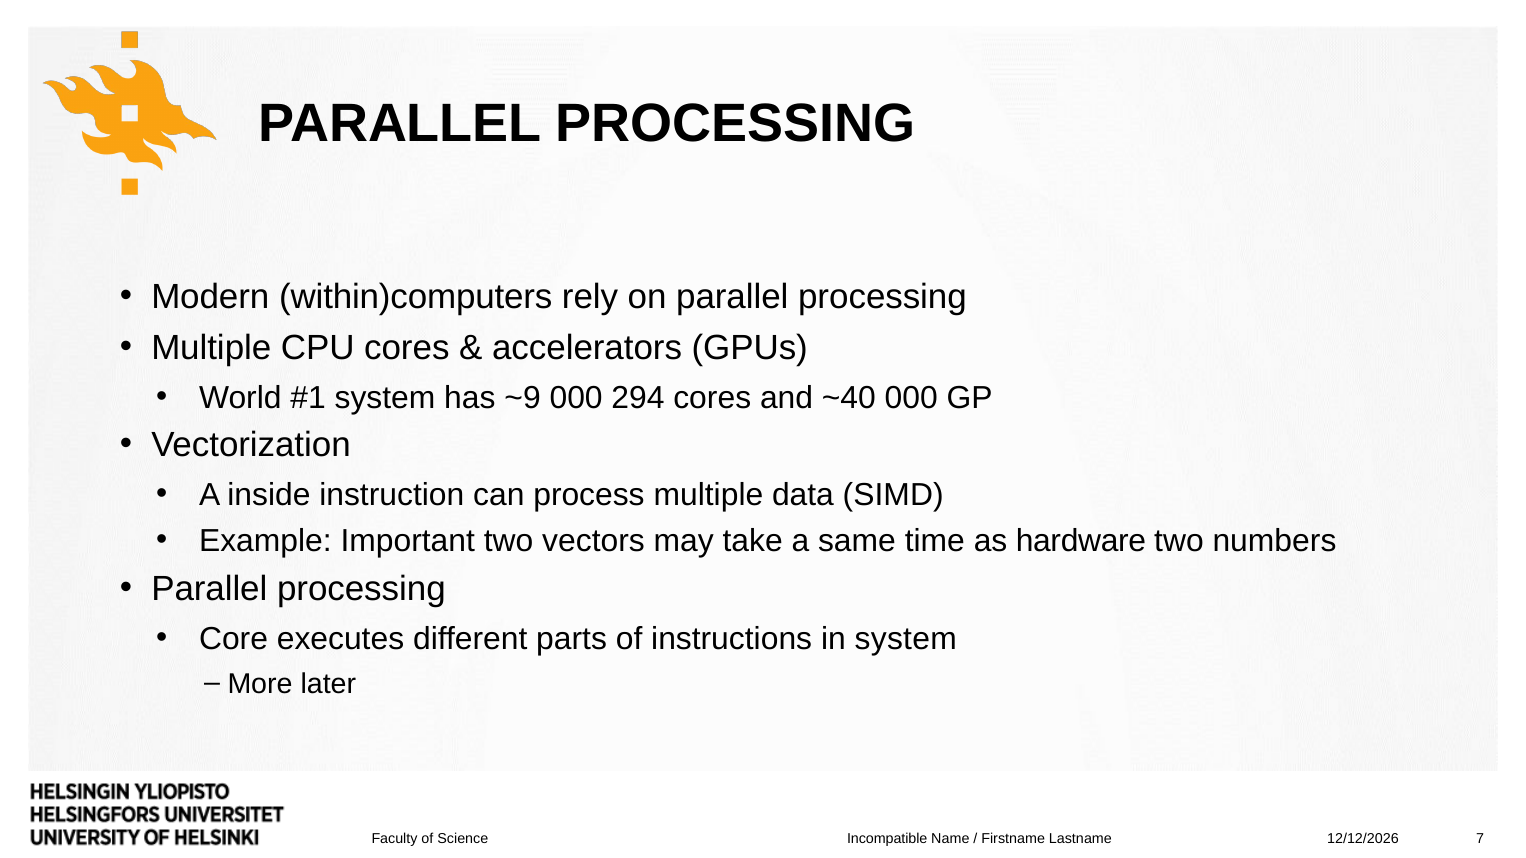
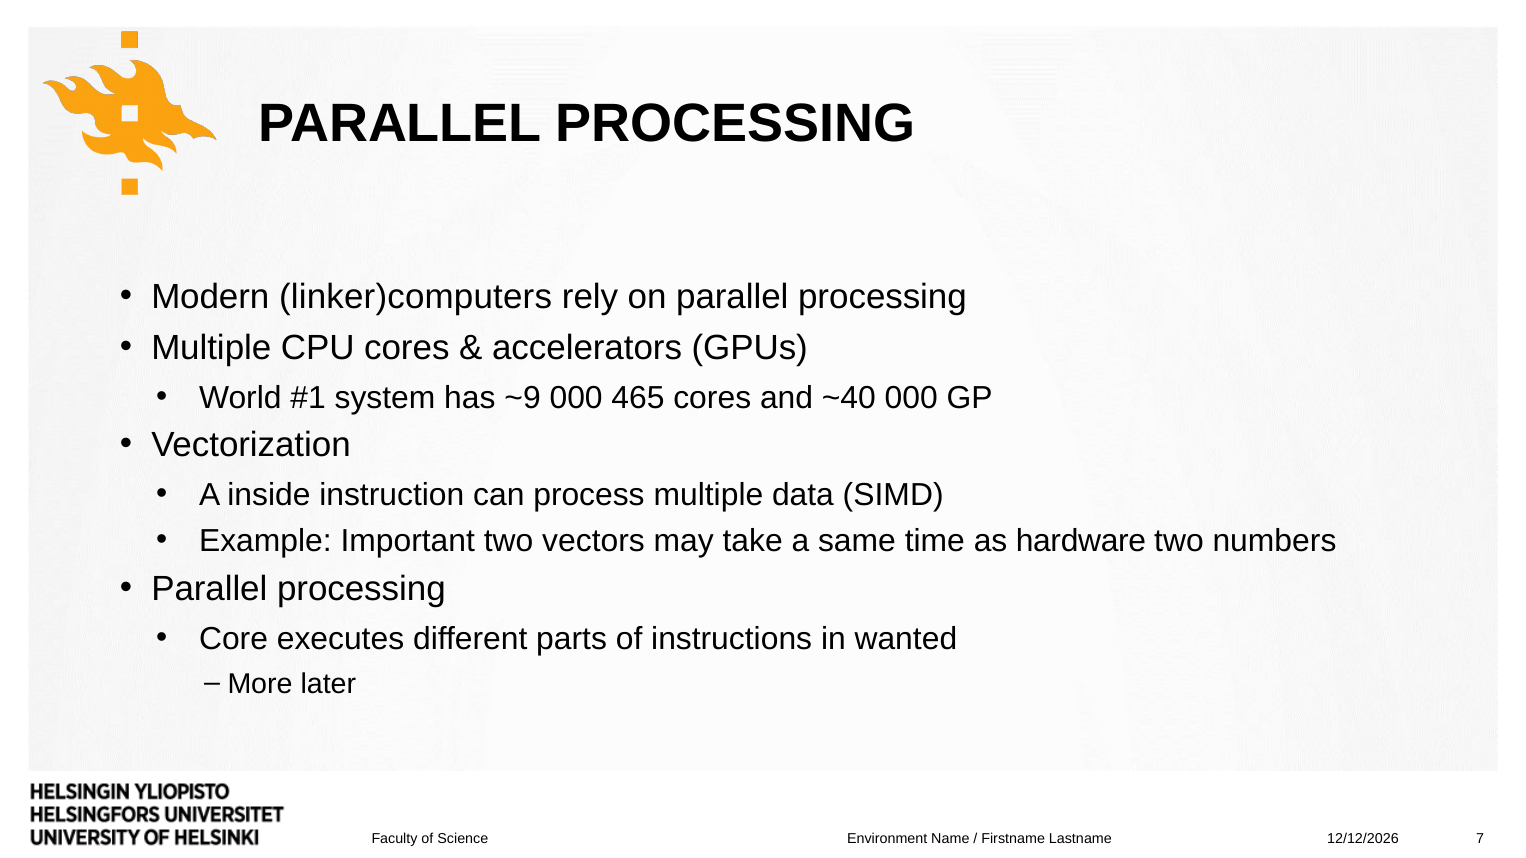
within)computers: within)computers -> linker)computers (416, 297)
294: 294 -> 465 (638, 398)
in system: system -> wanted (906, 639)
Incompatible: Incompatible -> Environment (887, 839)
